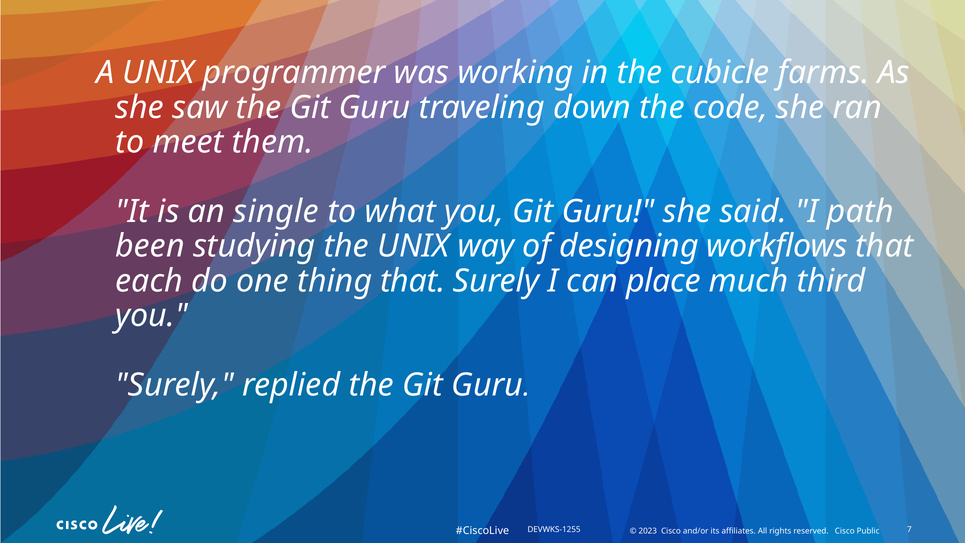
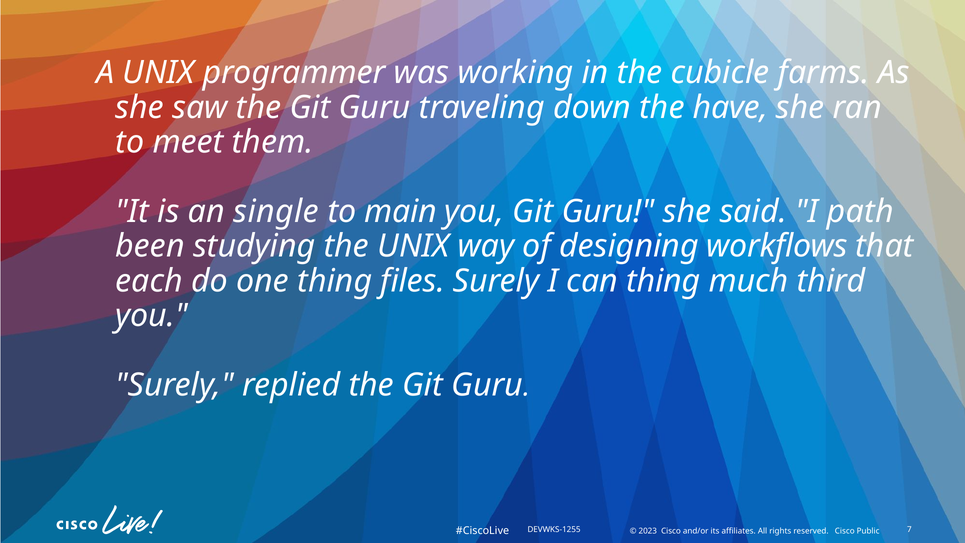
code: code -> have (730, 107)
what: what -> main (400, 212)
thing that: that -> files (413, 281)
can place: place -> thing (663, 281)
